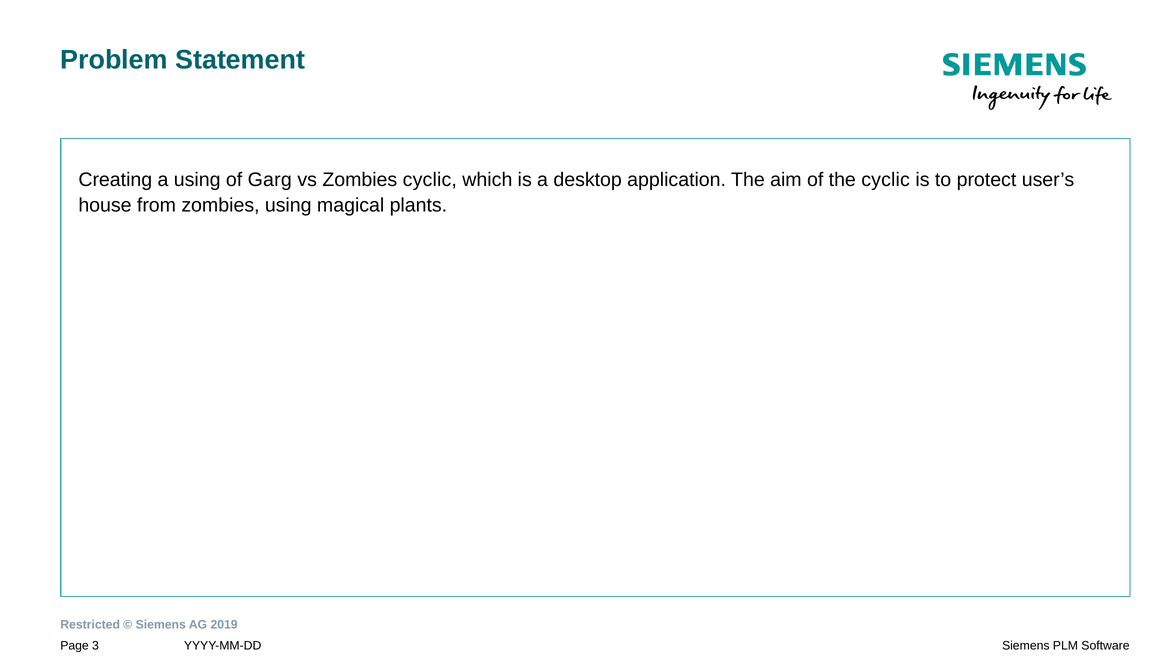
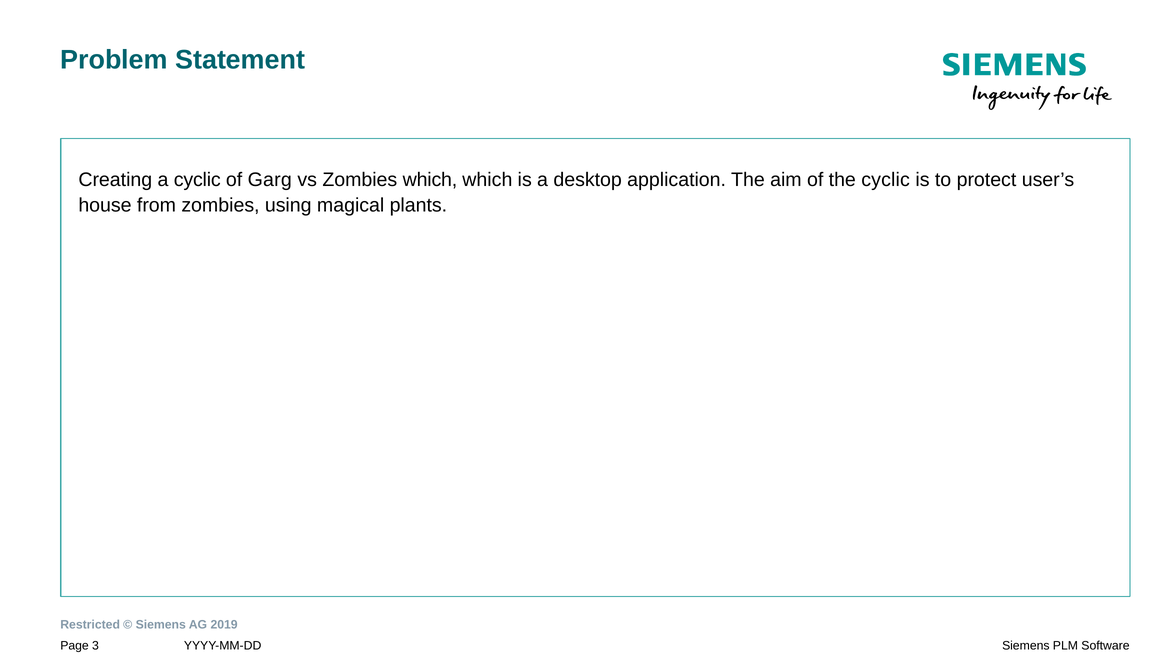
a using: using -> cyclic (197, 180)
Zombies cyclic: cyclic -> which (430, 180)
